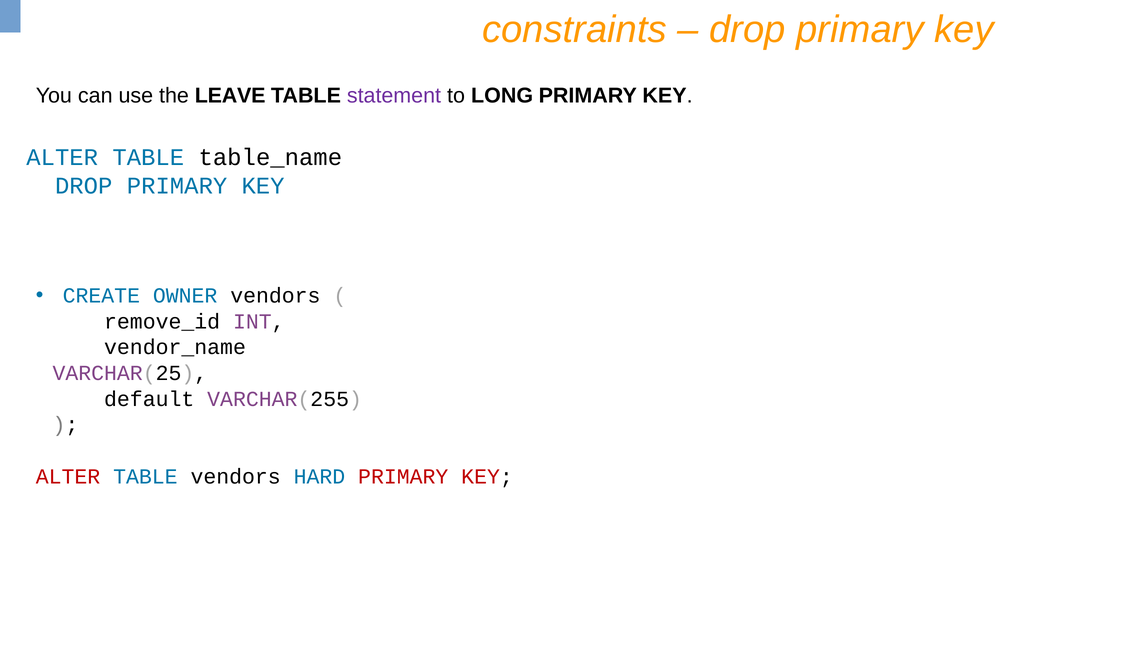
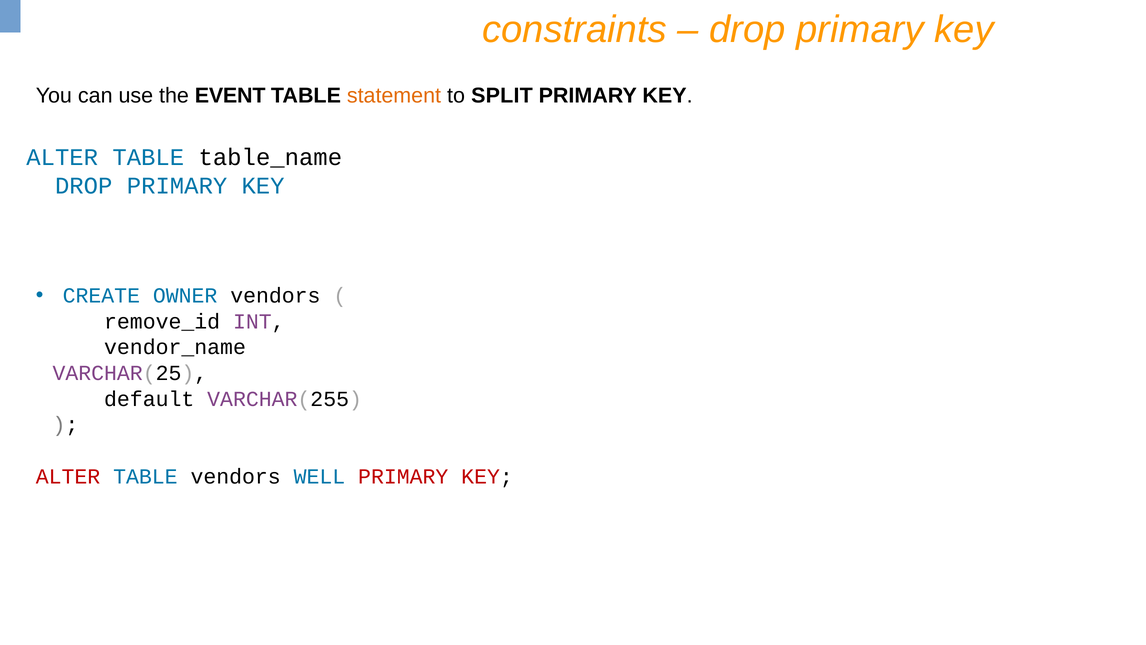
LEAVE: LEAVE -> EVENT (230, 95)
statement colour: purple -> orange (394, 95)
LONG: LONG -> SPLIT (502, 95)
HARD: HARD -> WELL (319, 476)
